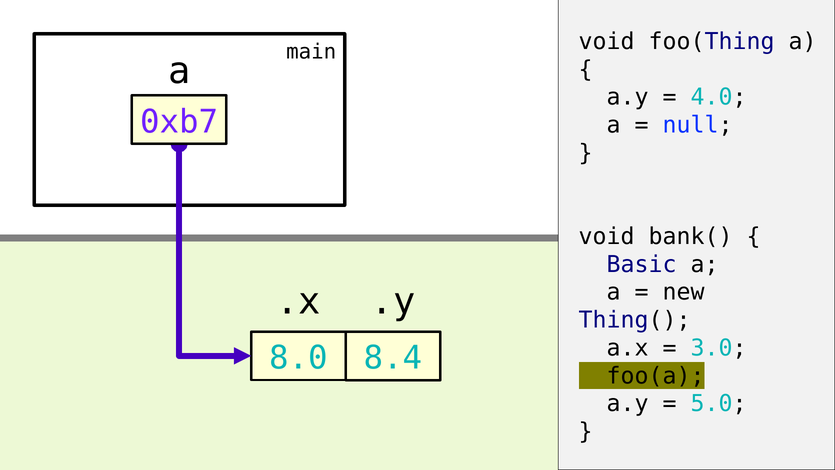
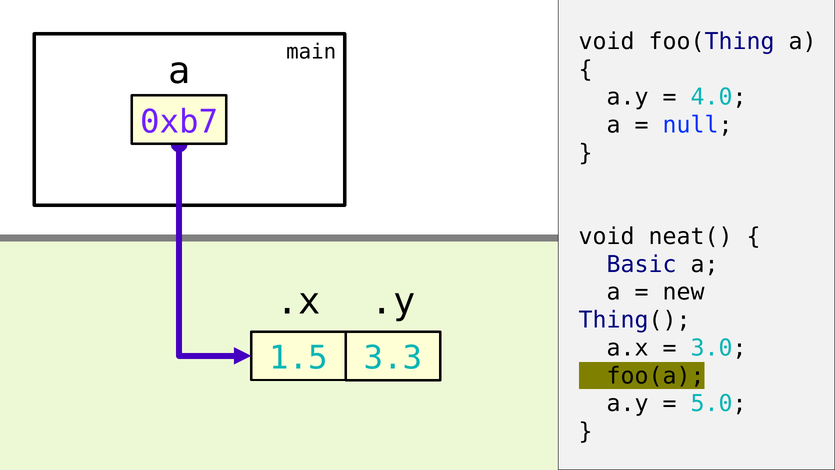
bank(: bank( -> neat( (691, 236)
8.0: 8.0 -> 1.5 (299, 358)
8.4: 8.4 -> 3.3 (393, 358)
